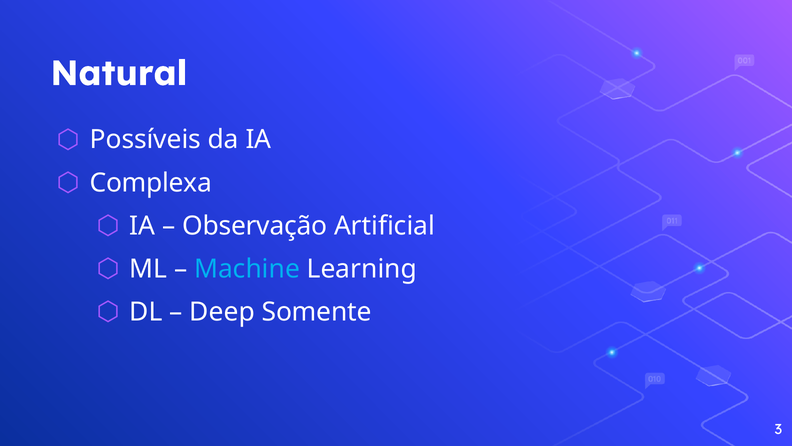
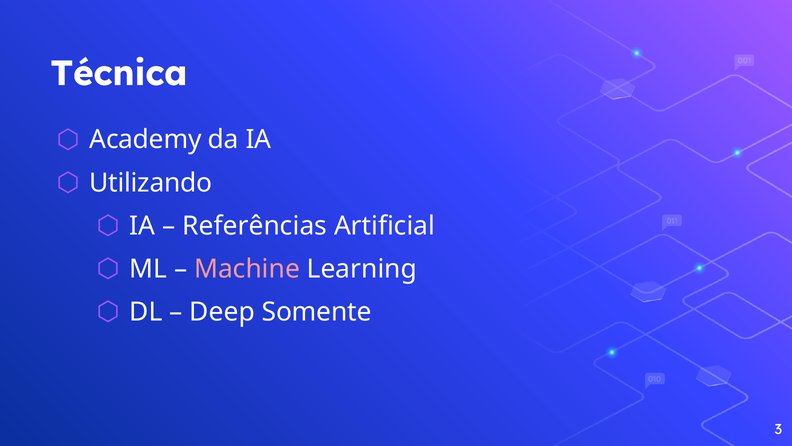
Natural: Natural -> Técnica (119, 73)
Possíveis: Possíveis -> Academy (145, 140)
Complexa: Complexa -> Utilizando (151, 183)
Observação: Observação -> Referências (255, 226)
Machine colour: light blue -> pink (247, 269)
